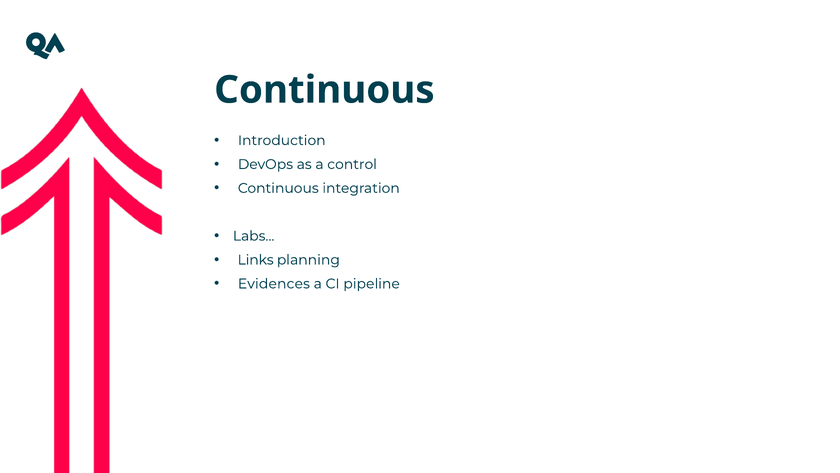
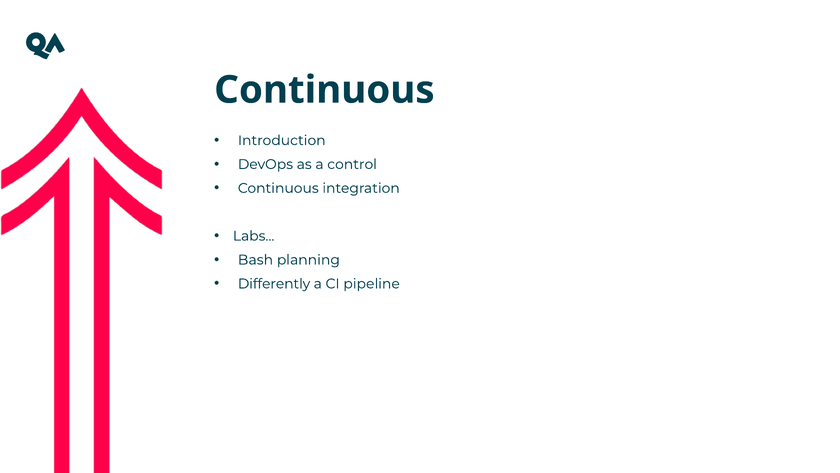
Links: Links -> Bash (255, 260)
Evidences: Evidences -> Differently (274, 283)
